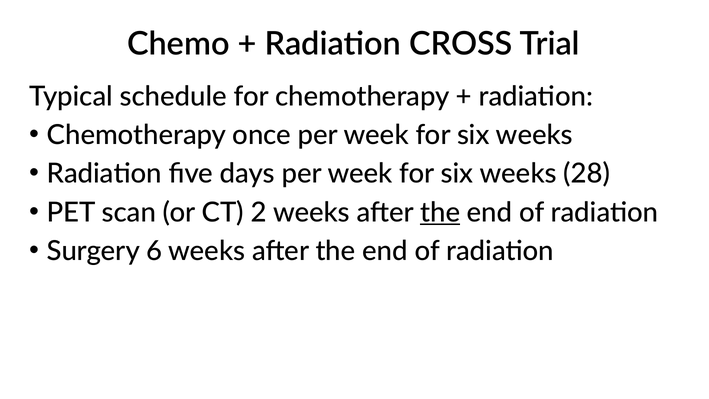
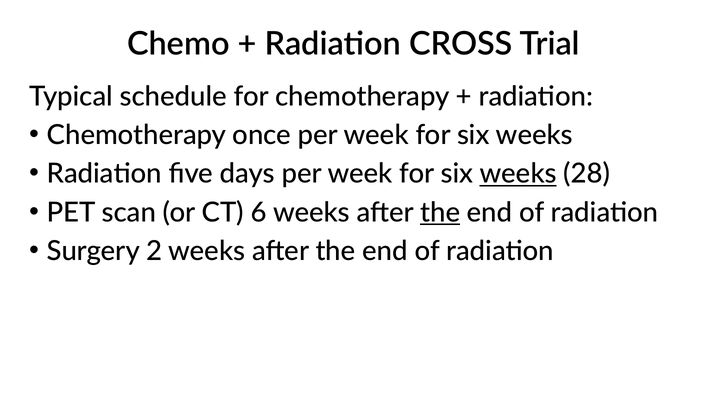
weeks underline: none -> present (518, 174)
2: 2 -> 6 (259, 212)
6: 6 -> 2 (154, 251)
